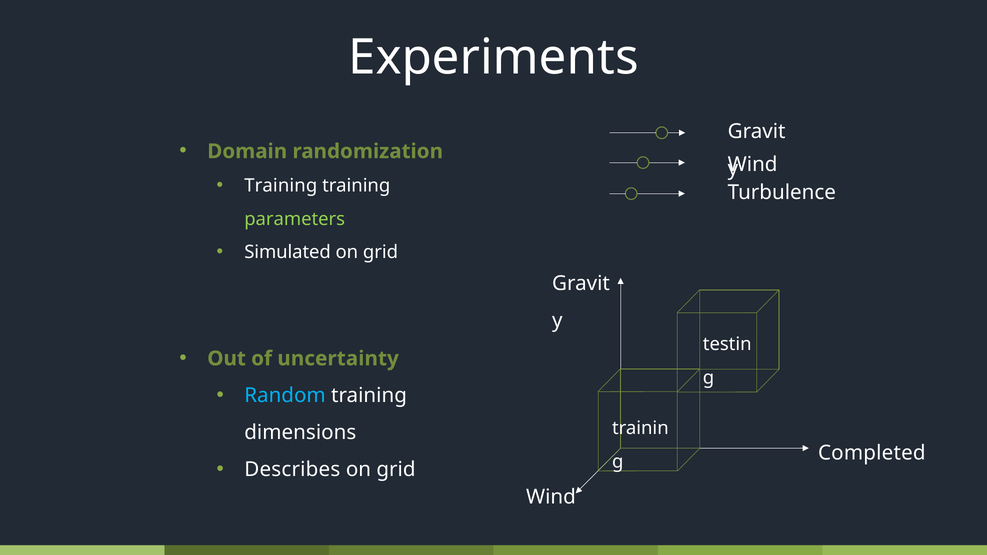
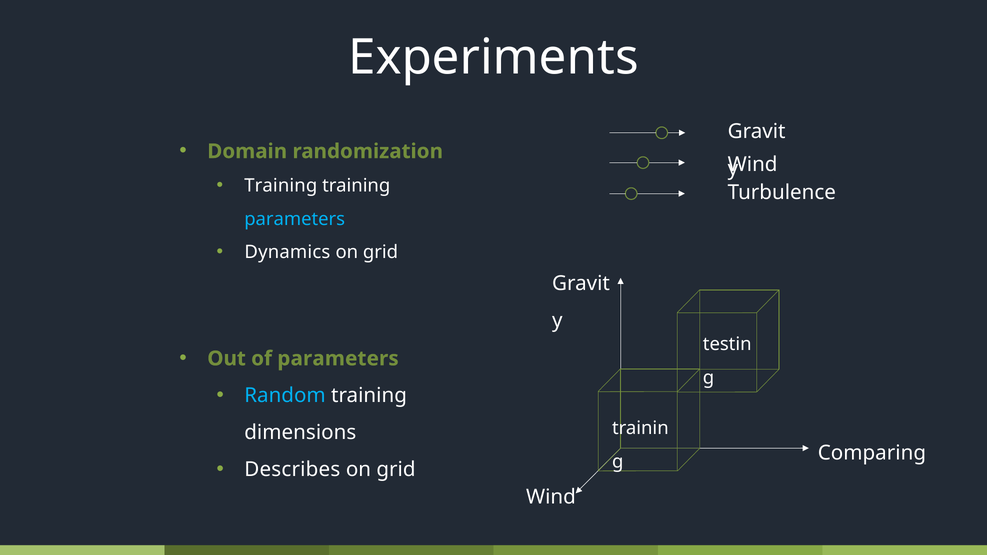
parameters colour: light green -> light blue (295, 219)
Simulated: Simulated -> Dynamics (287, 252)
of uncertainty: uncertainty -> parameters (338, 359)
Completed: Completed -> Comparing (872, 453)
